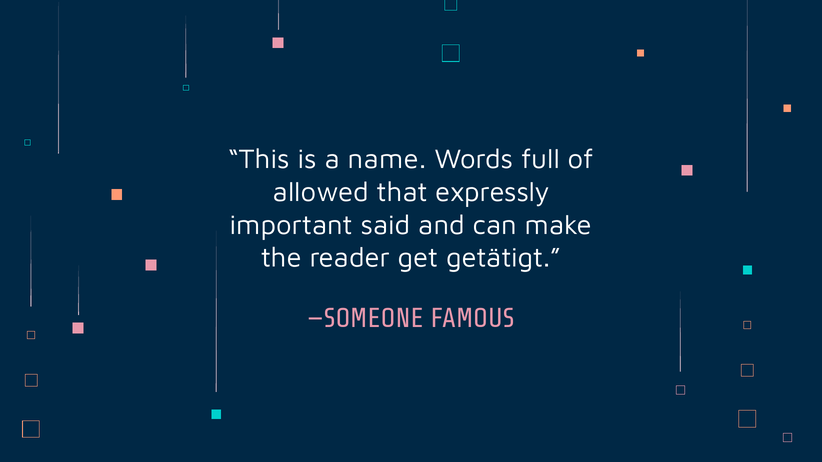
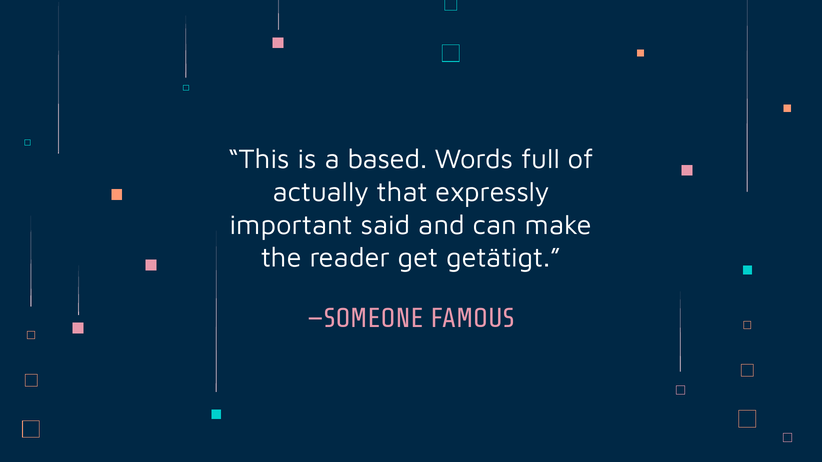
name: name -> based (387, 160)
allowed: allowed -> actually (321, 192)
